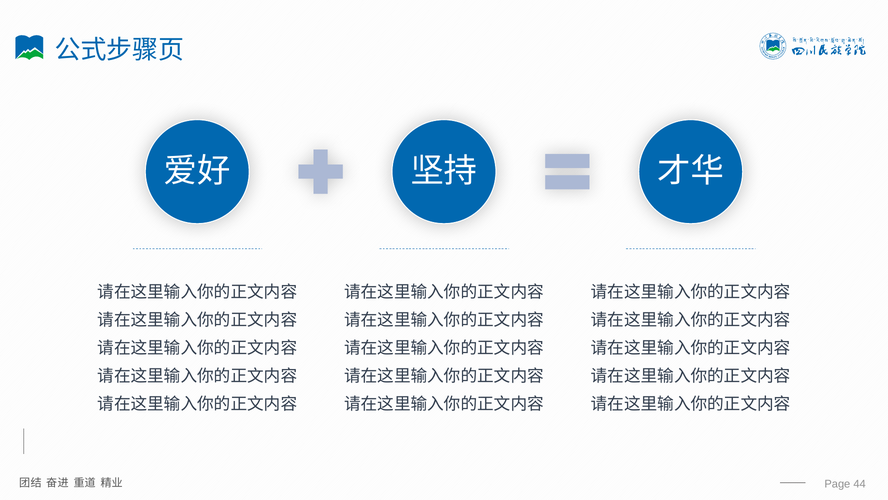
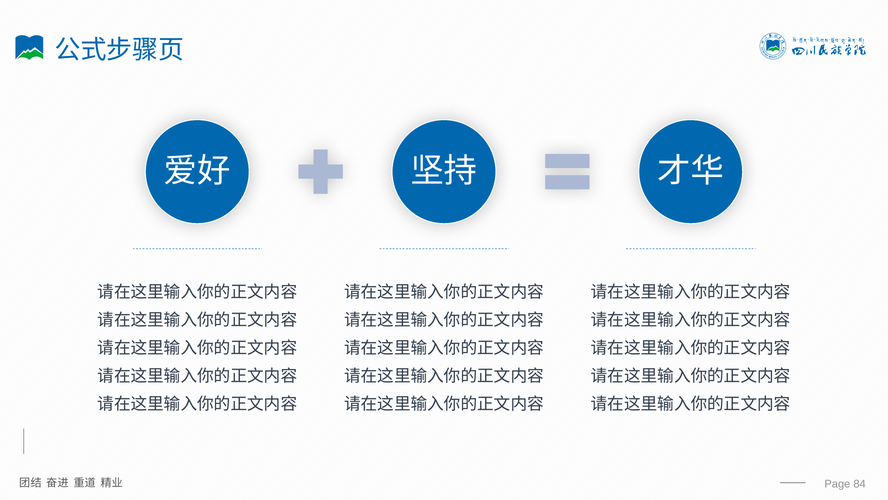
44: 44 -> 84 (860, 484)
